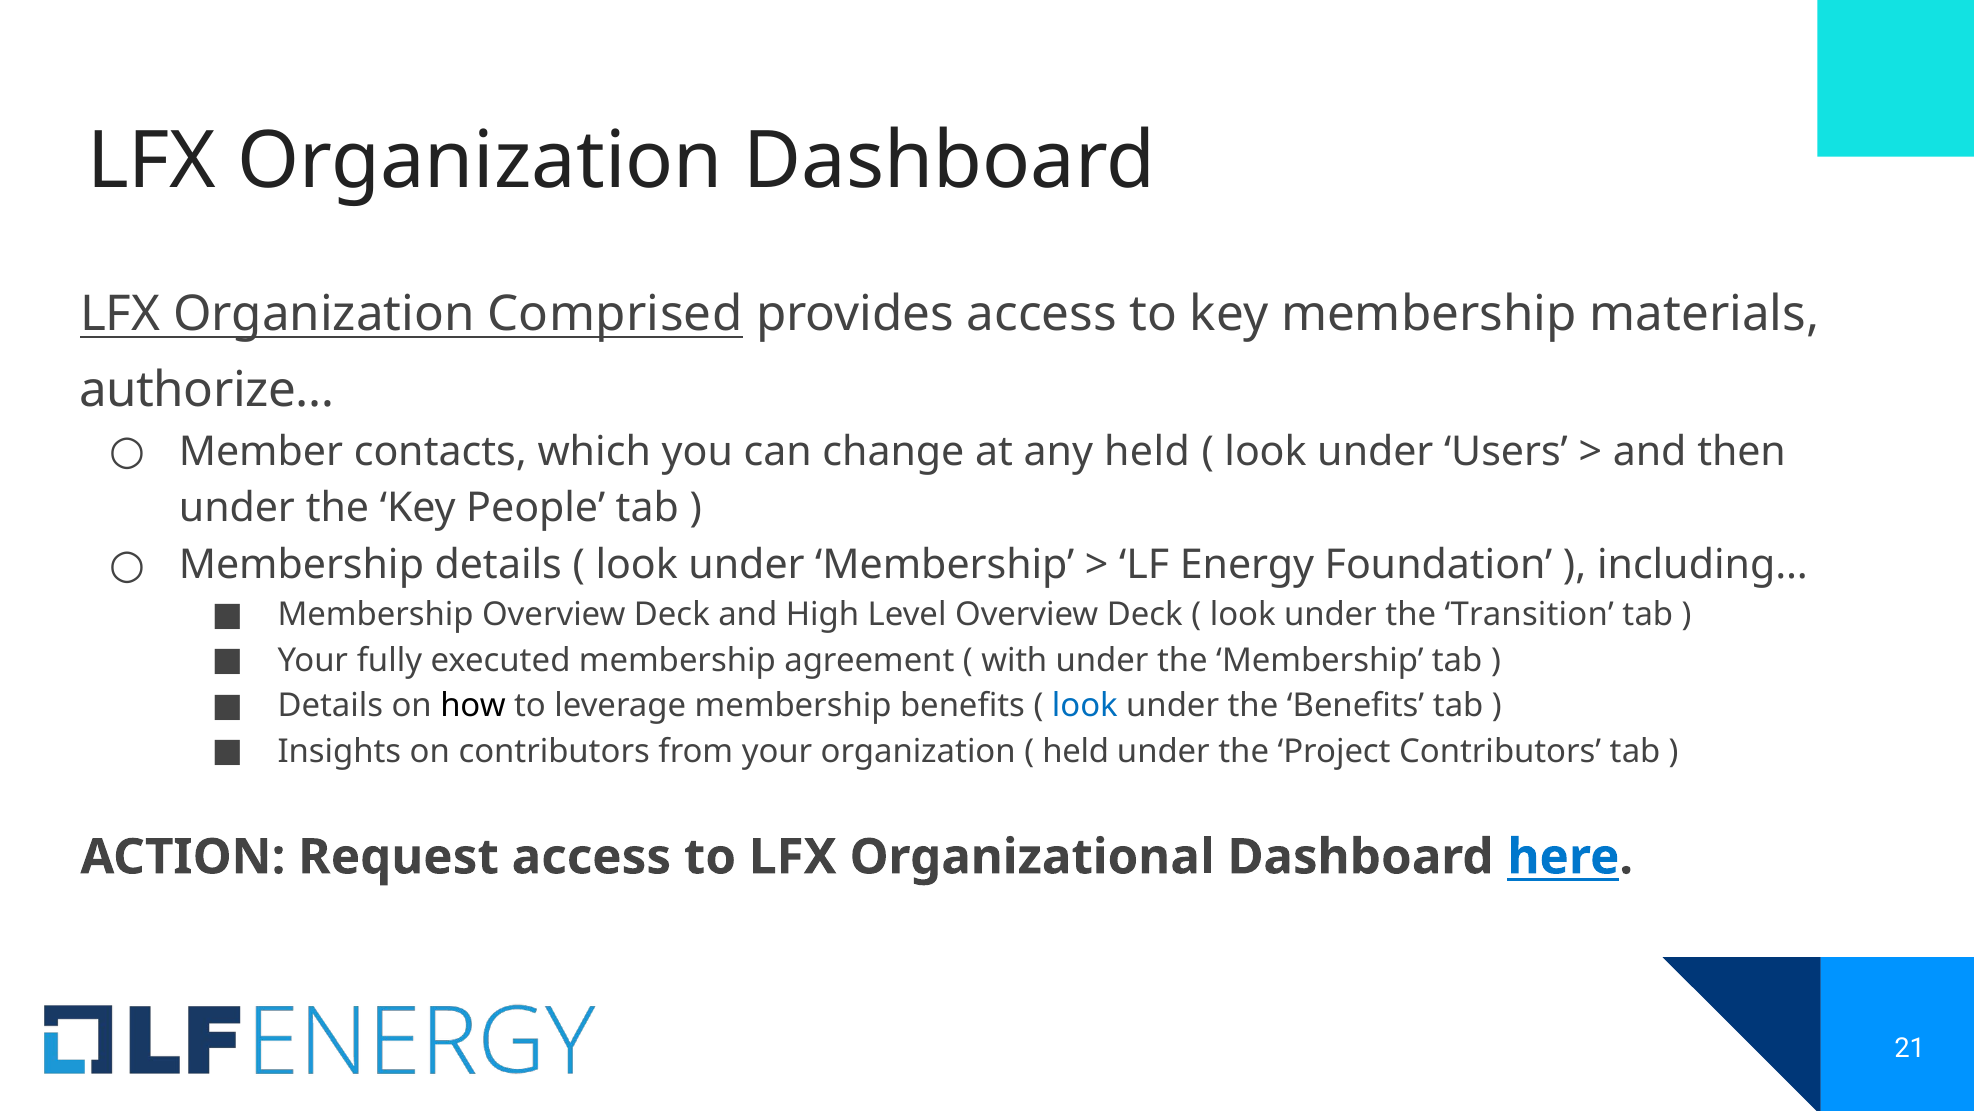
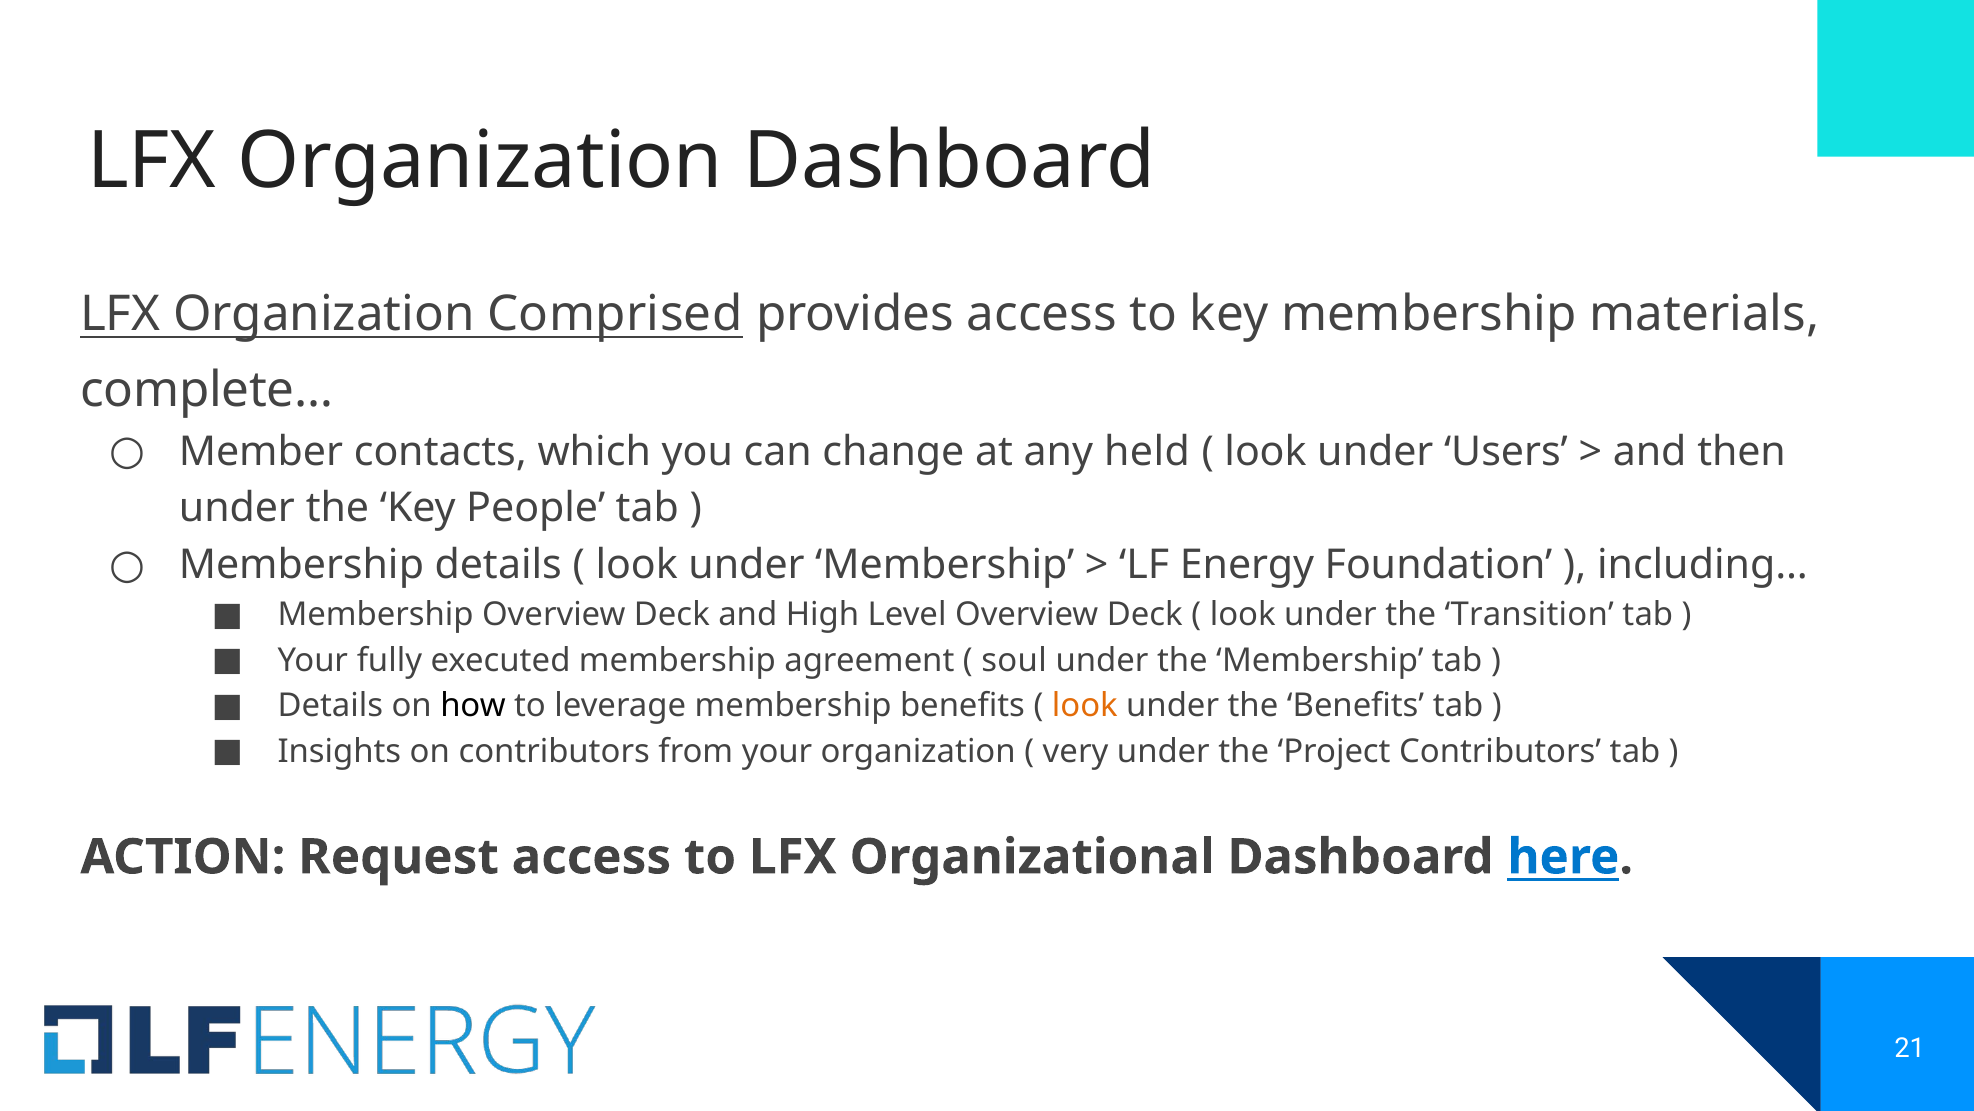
authorize…: authorize… -> complete… (207, 390)
with: with -> soul (1014, 660)
look colour: blue -> orange (1085, 705)
held: held -> very (1076, 751)
